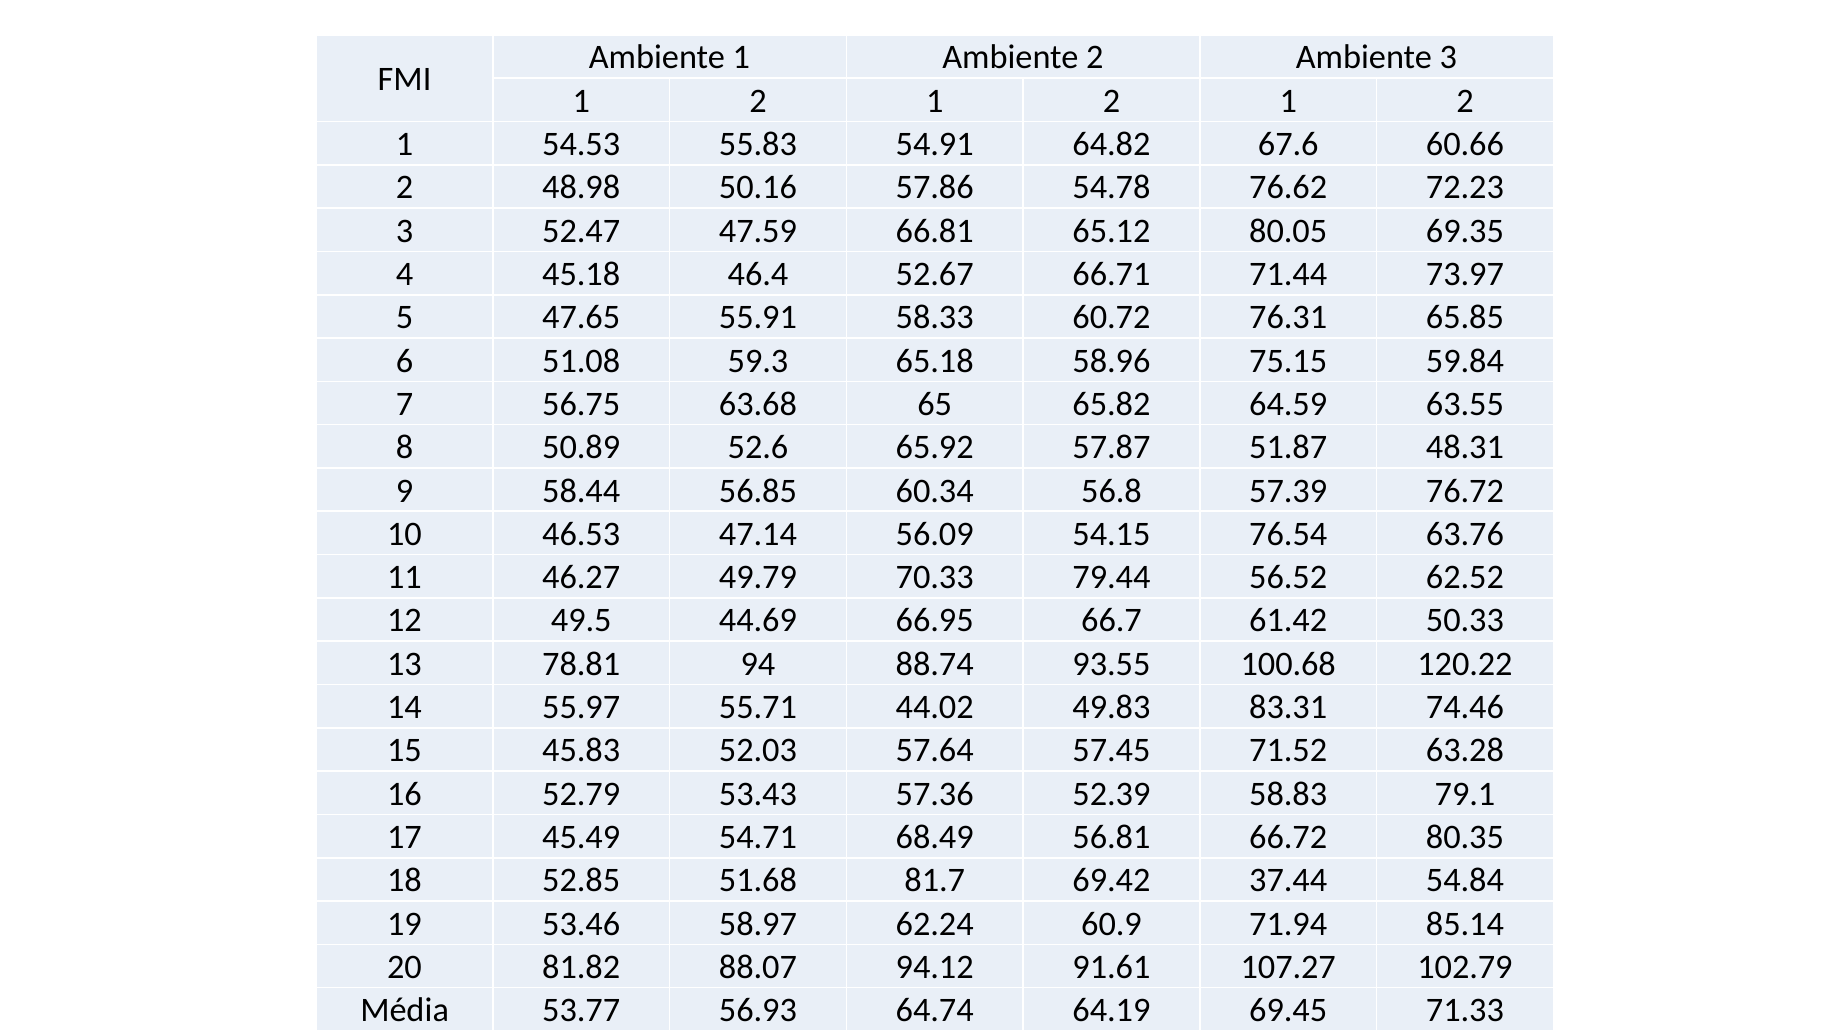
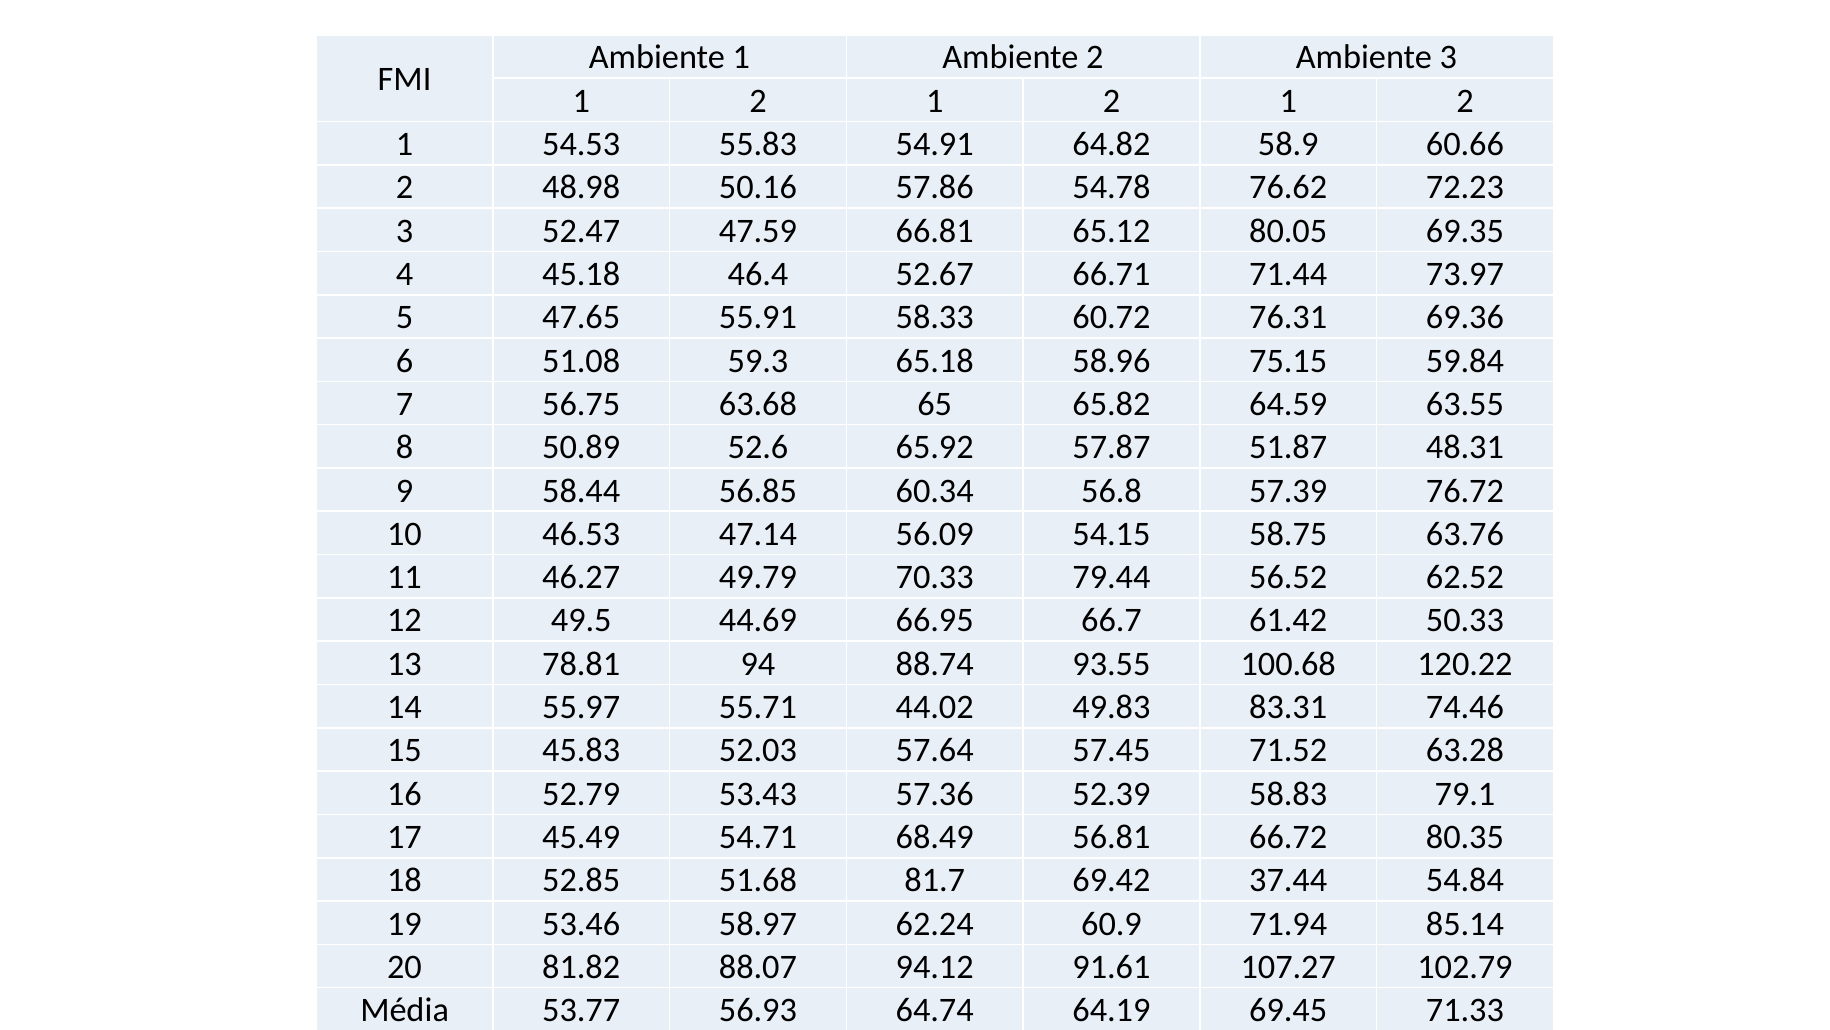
67.6: 67.6 -> 58.9 (1288, 144)
65.85: 65.85 -> 69.36 (1465, 317)
76.54: 76.54 -> 58.75 (1288, 534)
